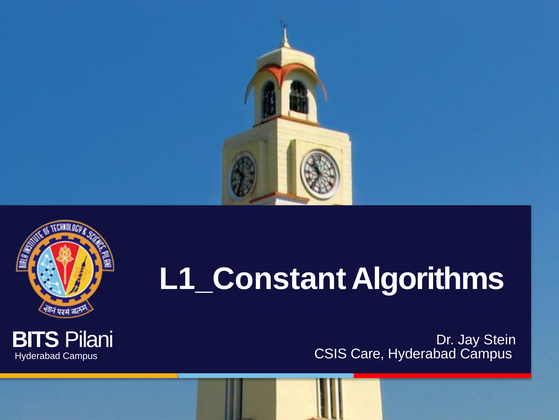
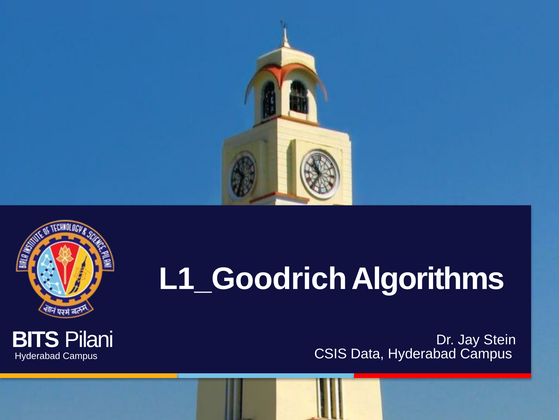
L1_Constant: L1_Constant -> L1_Goodrich (253, 279)
Care: Care -> Data (367, 353)
